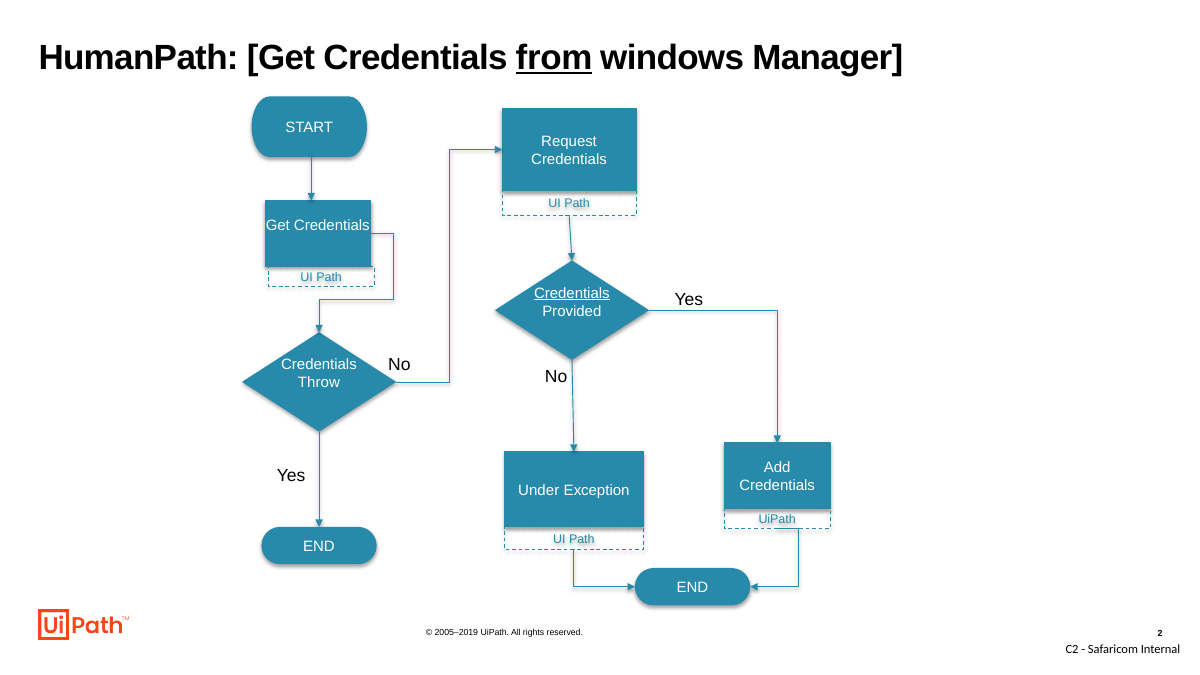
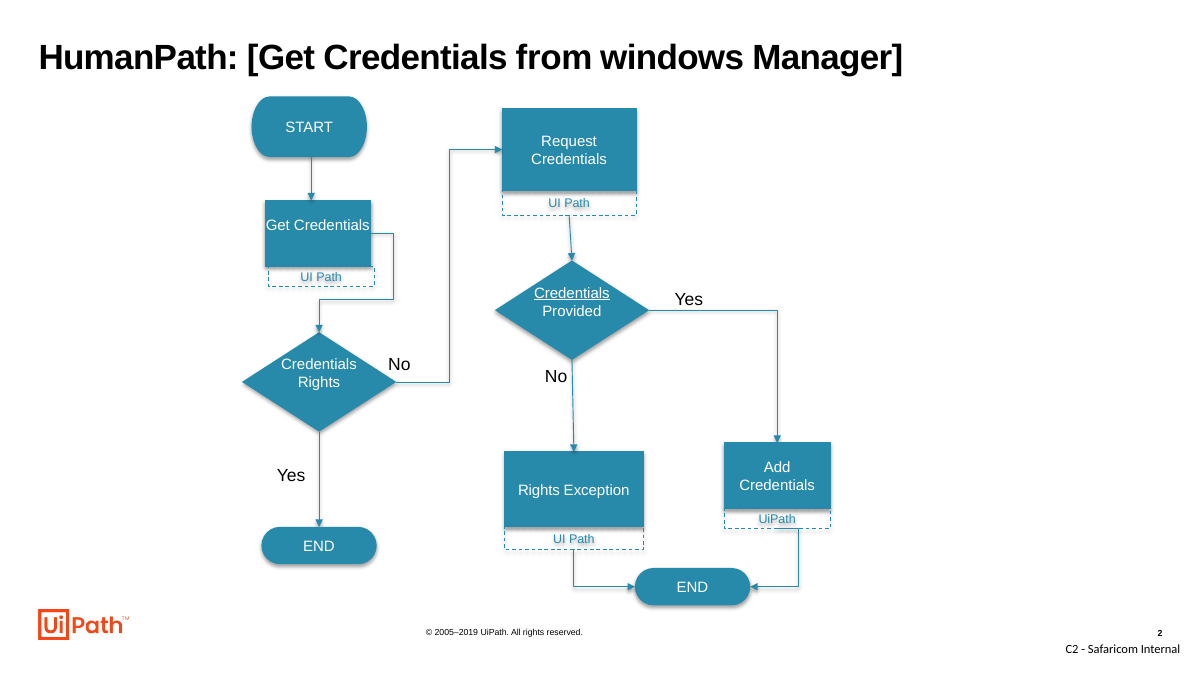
from underline: present -> none (554, 58)
Throw: Throw -> Rights (319, 383)
Under: Under -> Rights (539, 490)
